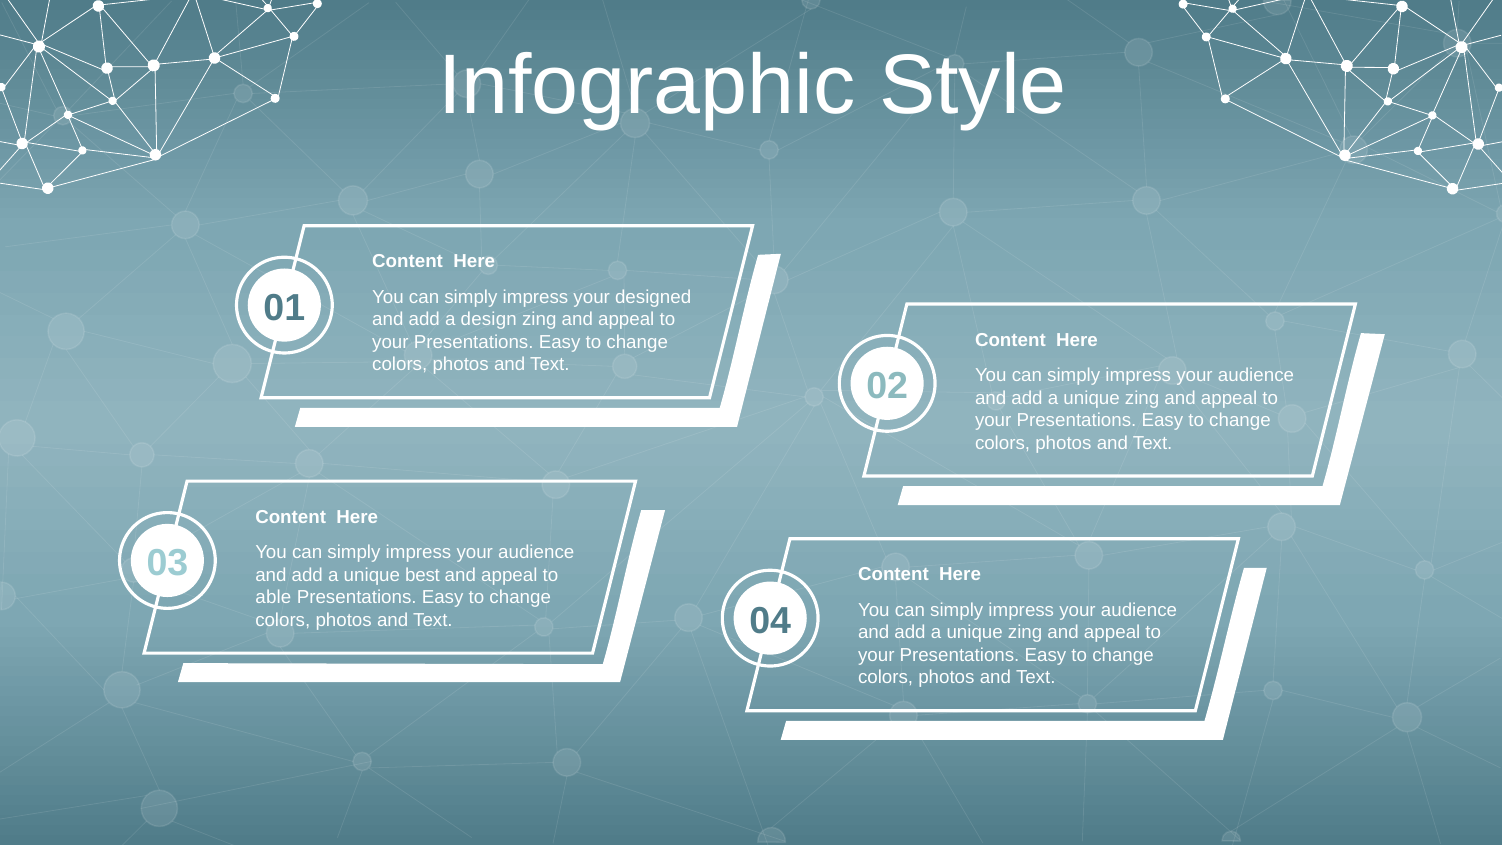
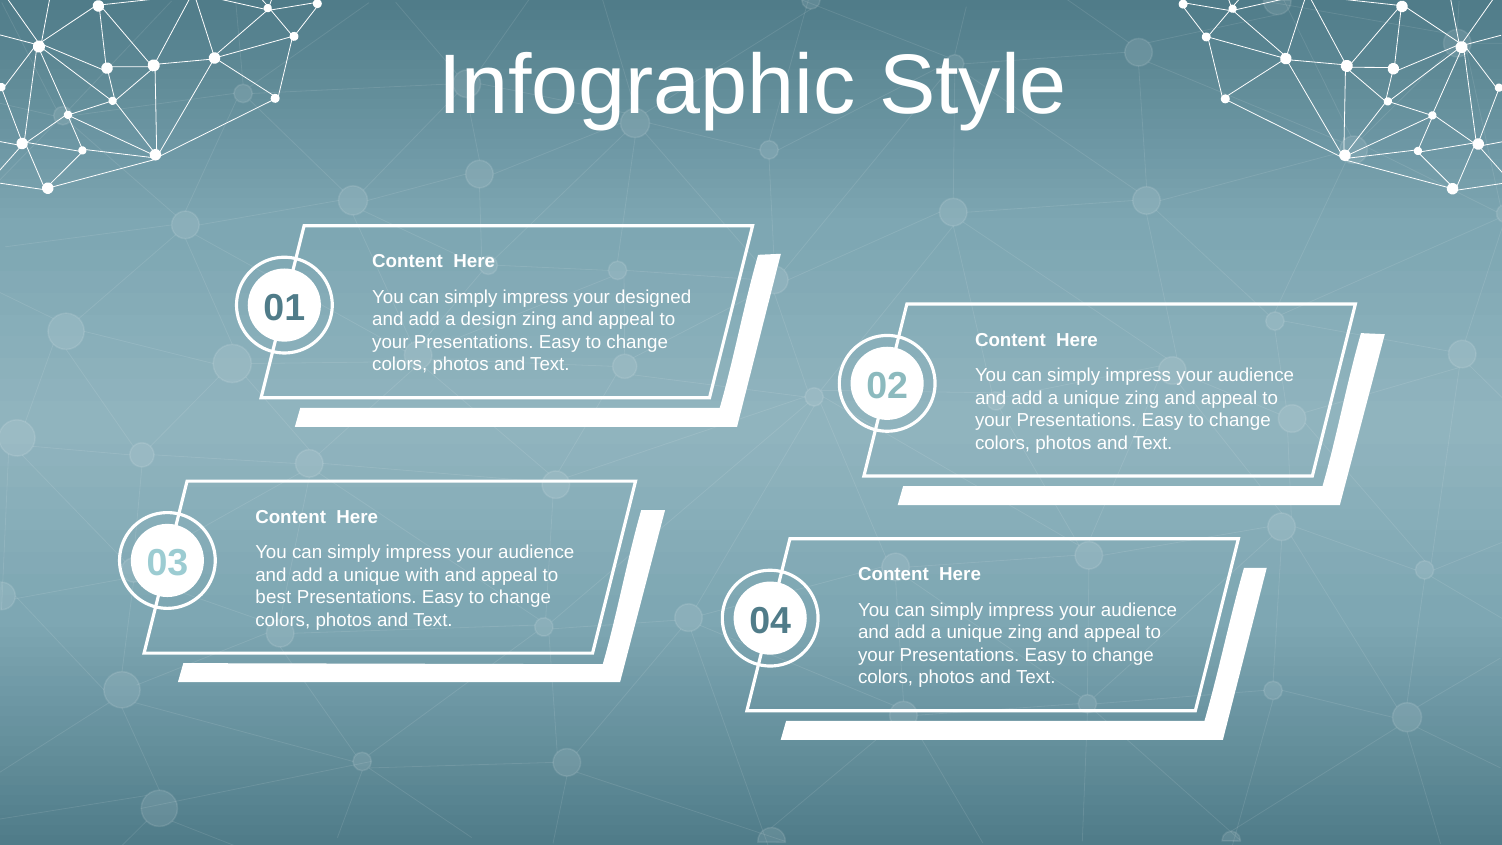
best: best -> with (422, 575)
able: able -> best (273, 597)
